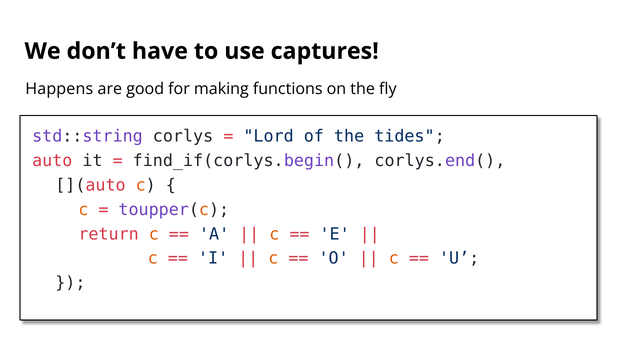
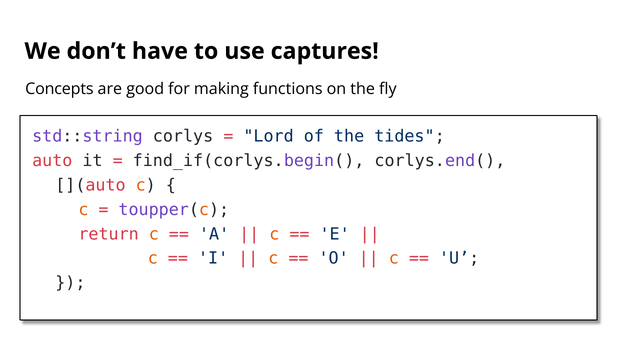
Happens: Happens -> Concepts (59, 89)
